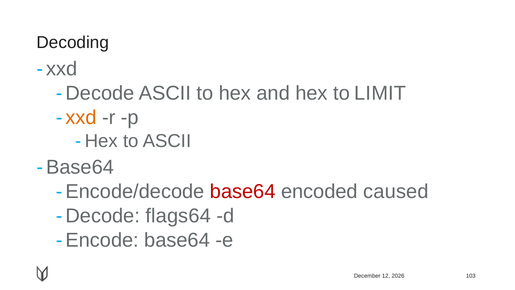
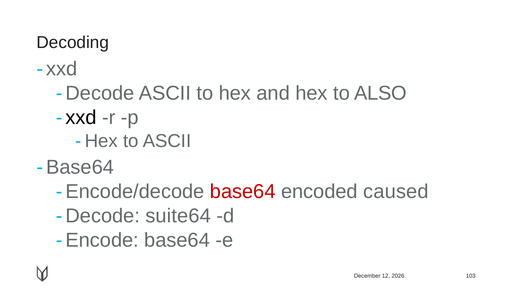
LIMIT: LIMIT -> ALSO (380, 93)
xxd colour: orange -> black (81, 117)
flags64: flags64 -> suite64 (178, 216)
